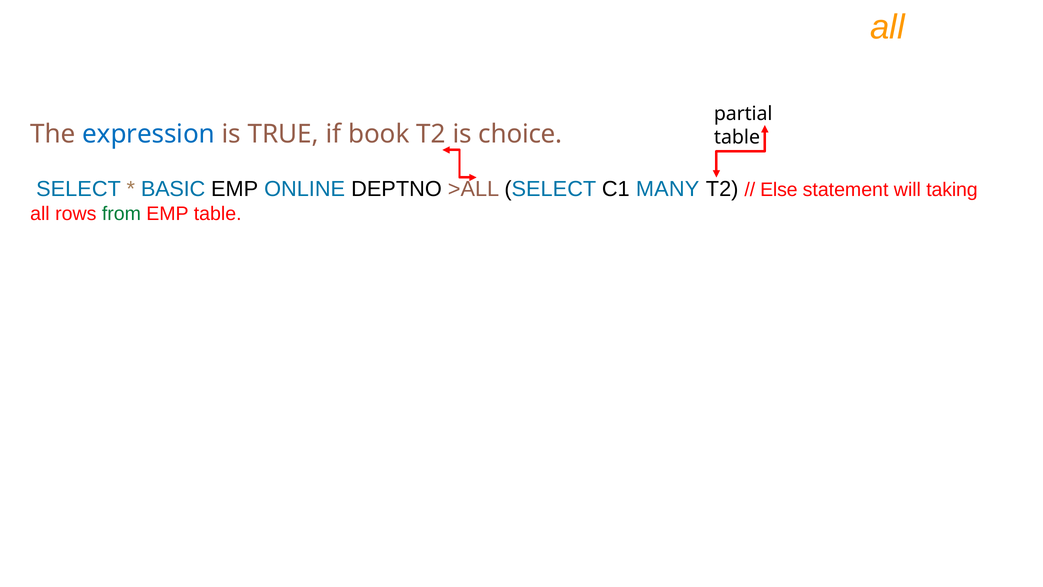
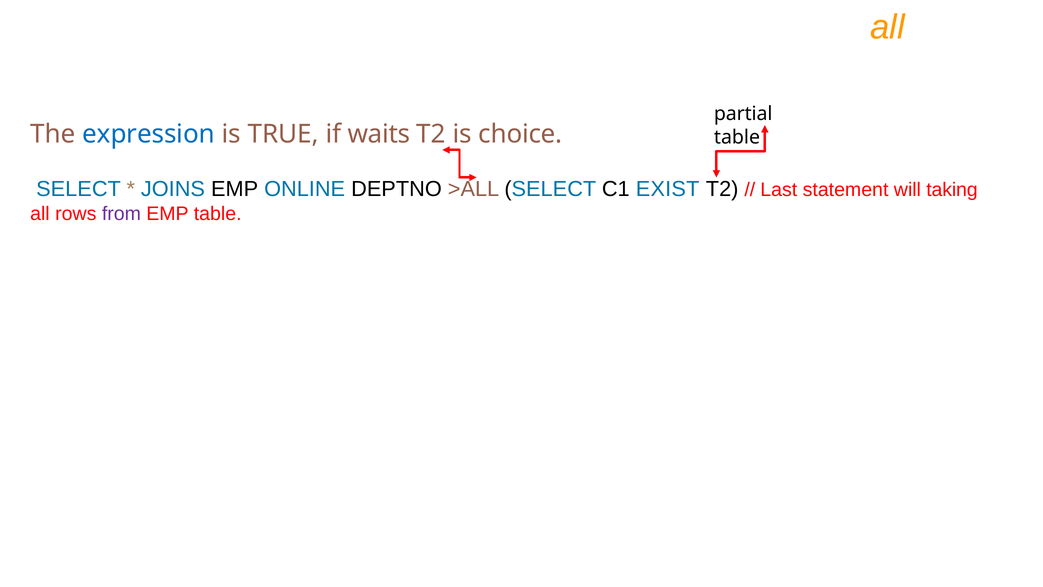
book: book -> waits (379, 134)
BASIC: BASIC -> JOINS (173, 189)
MANY: MANY -> EXIST (668, 189)
Else: Else -> Last (779, 190)
from colour: green -> purple (121, 214)
